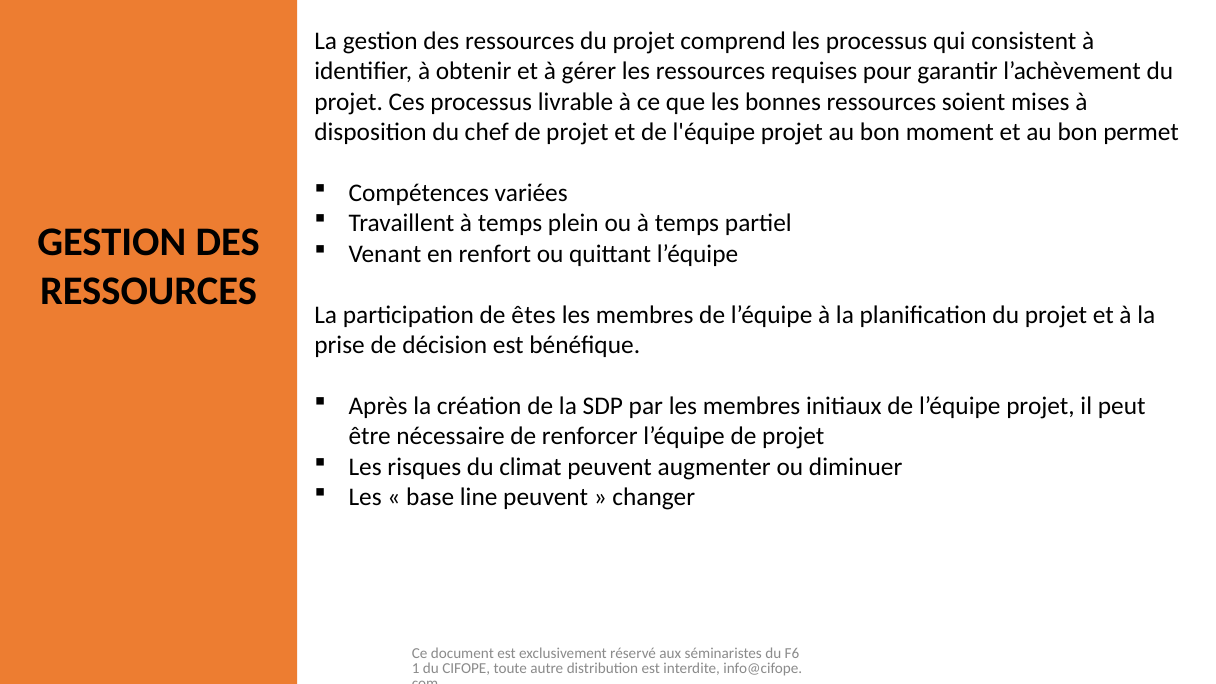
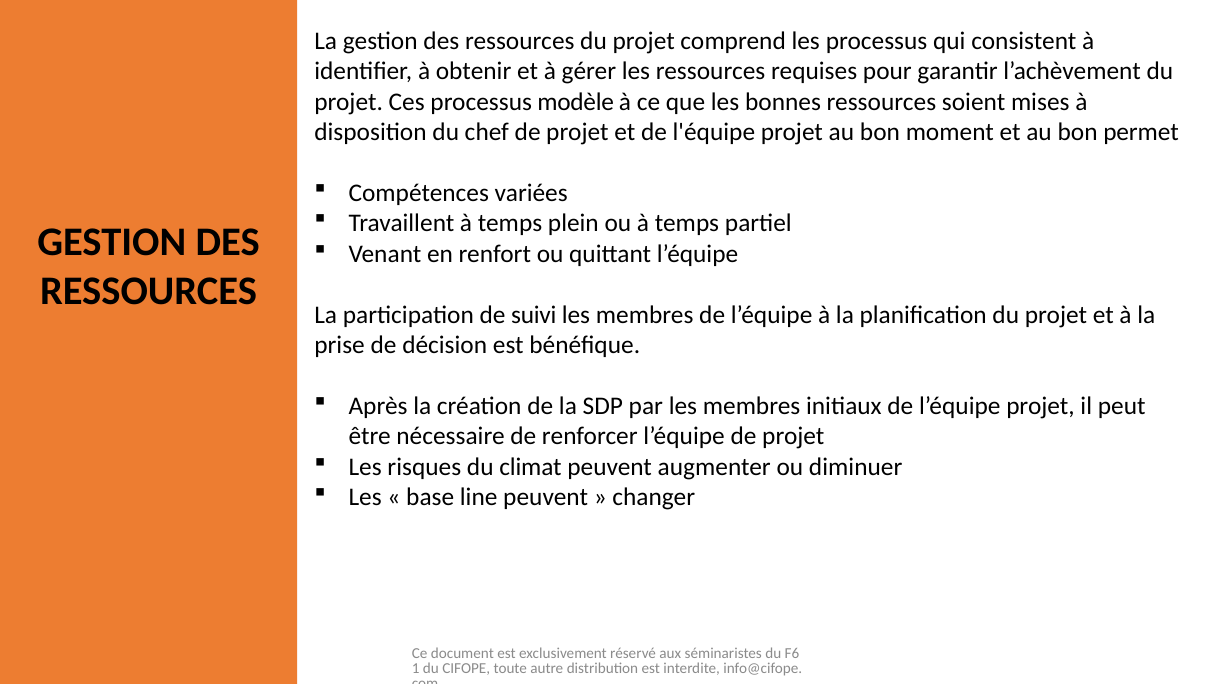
livrable: livrable -> modèle (576, 102)
êtes: êtes -> suivi (534, 315)
